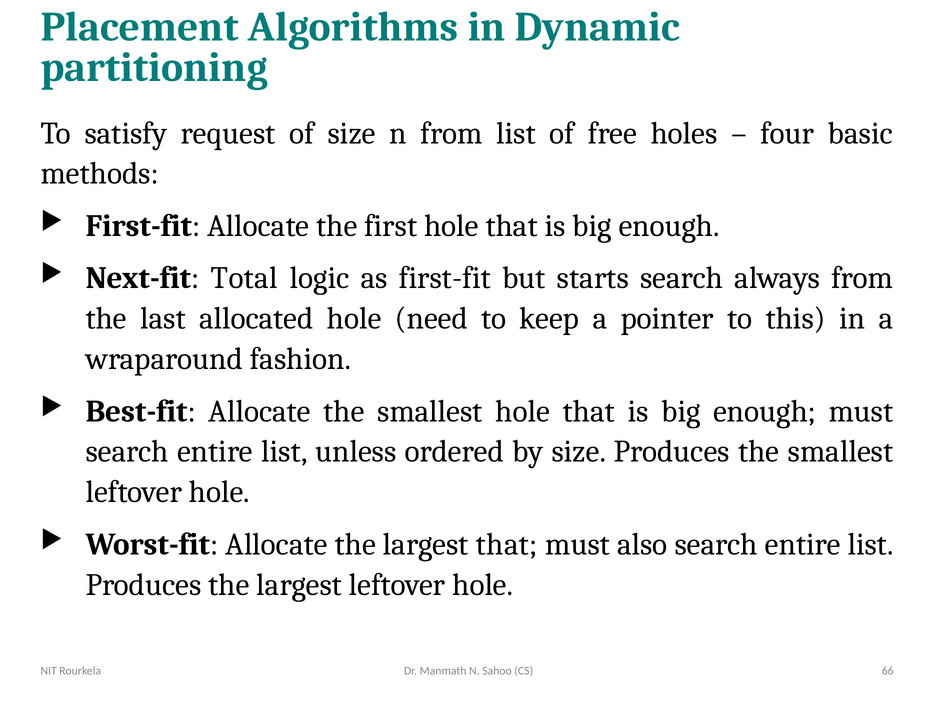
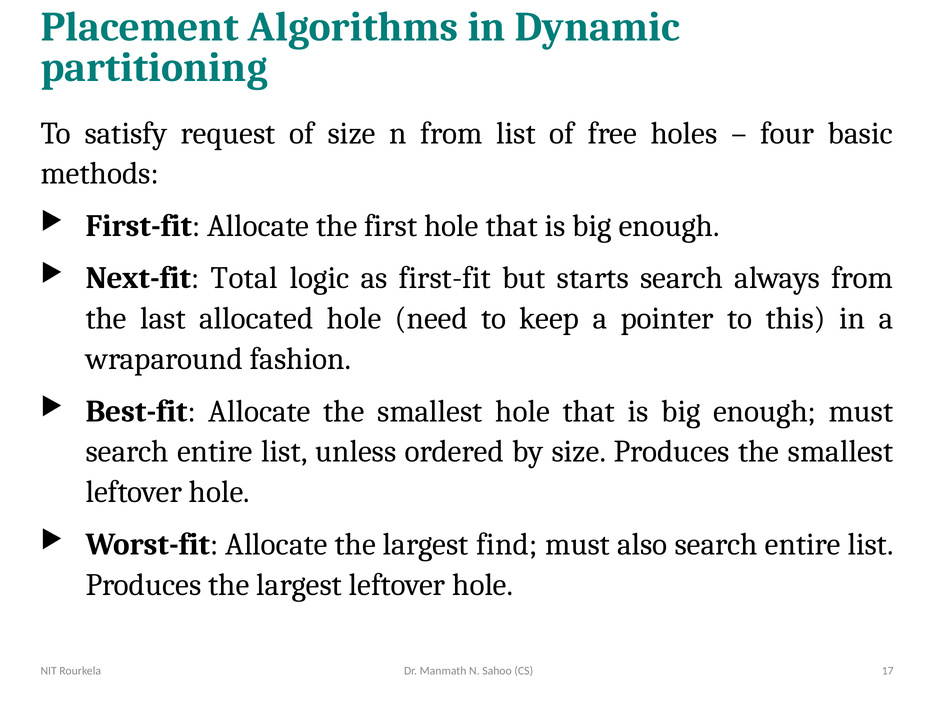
largest that: that -> find (507, 544)
66: 66 -> 17 (888, 671)
